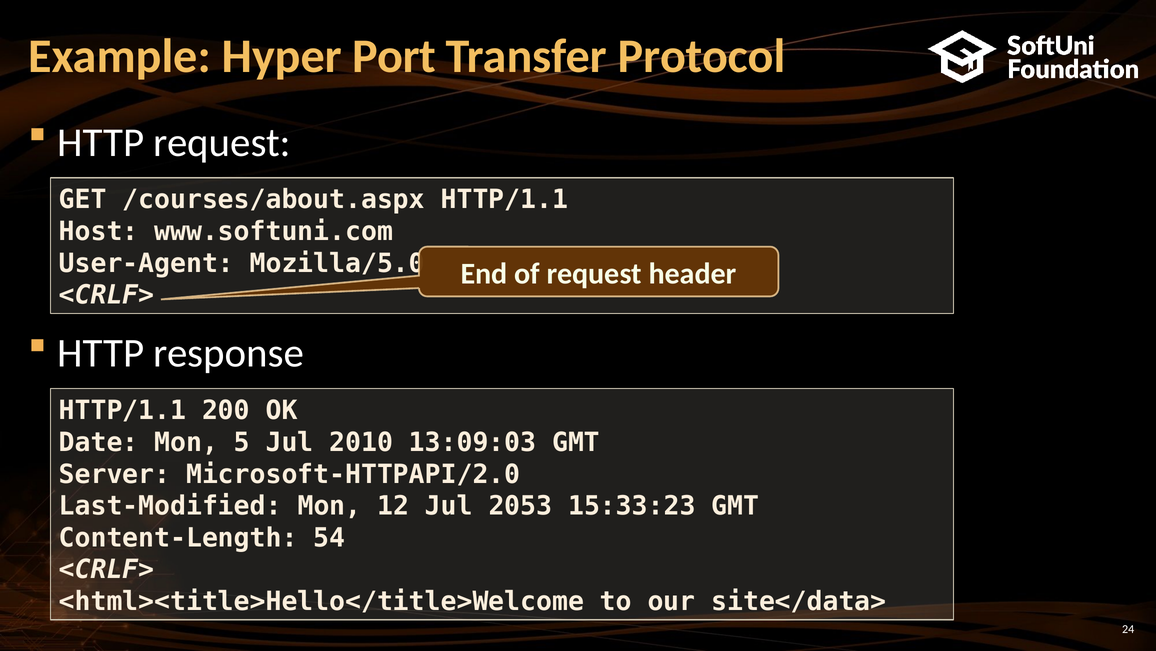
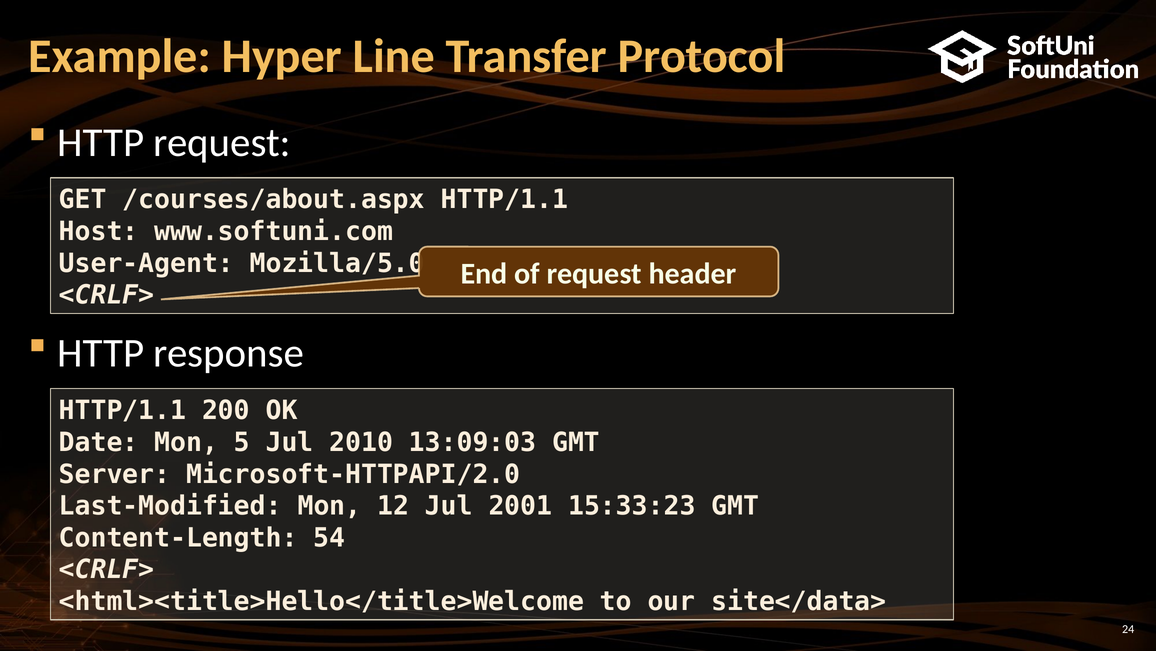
Port: Port -> Line (394, 56)
2053: 2053 -> 2001 (520, 506)
